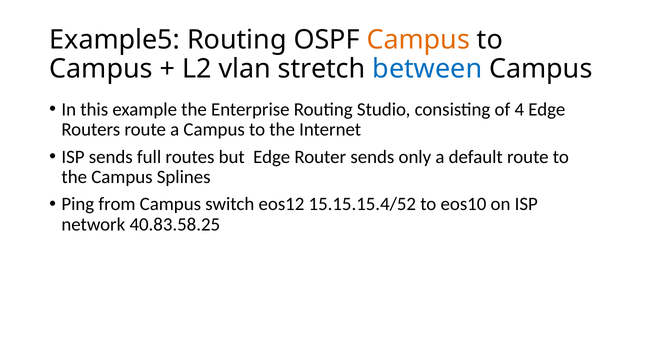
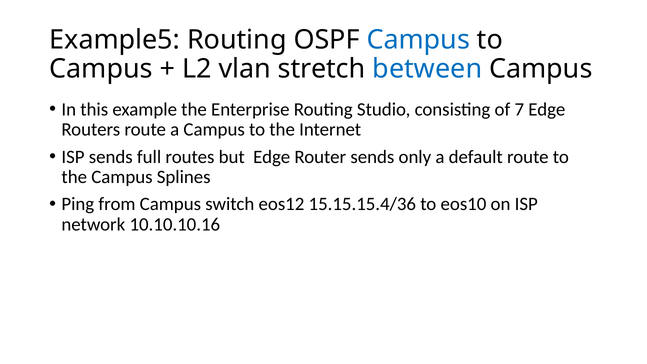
Campus colour: orange -> blue (418, 40)
4: 4 -> 7 (519, 109)
15.15.15.4/52: 15.15.15.4/52 -> 15.15.15.4/36 (362, 204)
40.83.58.25: 40.83.58.25 -> 10.10.10.16 (175, 225)
